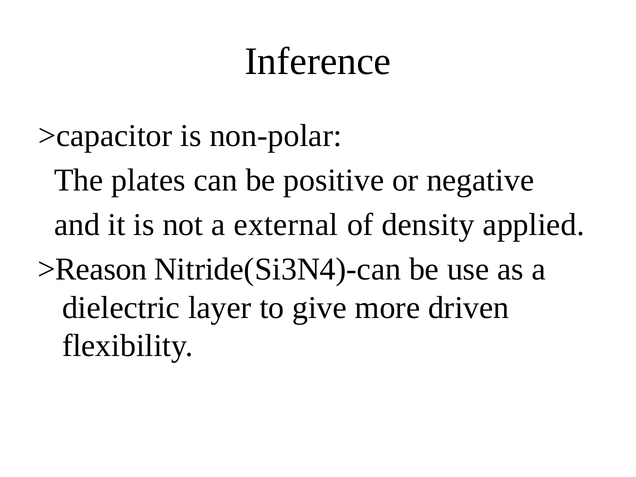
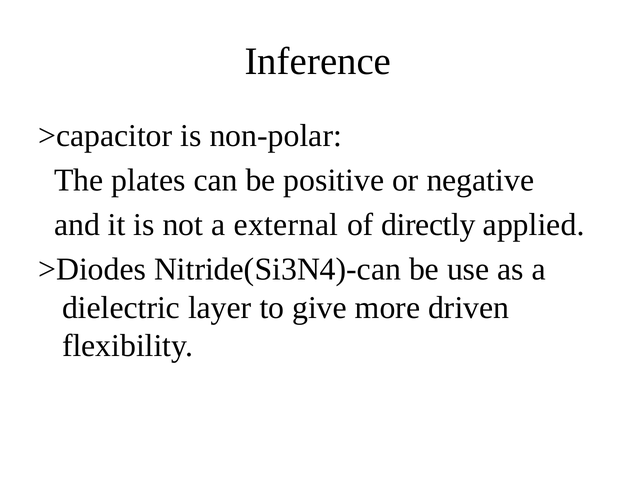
density: density -> directly (428, 225)
>Reason: >Reason -> >Diodes (92, 269)
